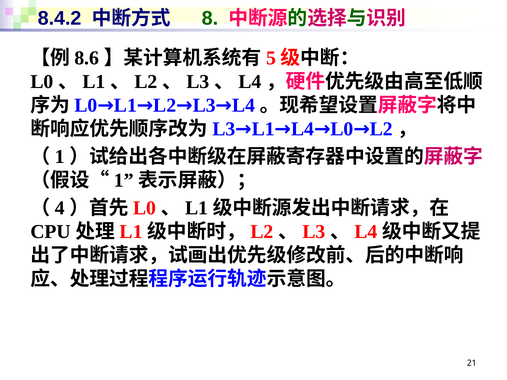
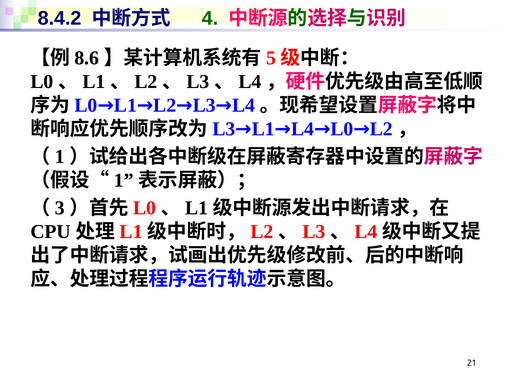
8: 8 -> 4 (210, 18)
4: 4 -> 3 (60, 208)
